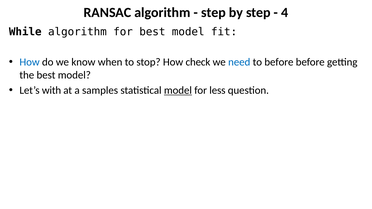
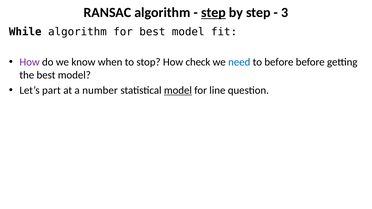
step underline: none -> present (213, 13)
4: 4 -> 3 (285, 13)
How colour: blue -> purple (30, 62)
with: with -> part (51, 90)
samples: samples -> number (100, 90)
less: less -> line (217, 90)
